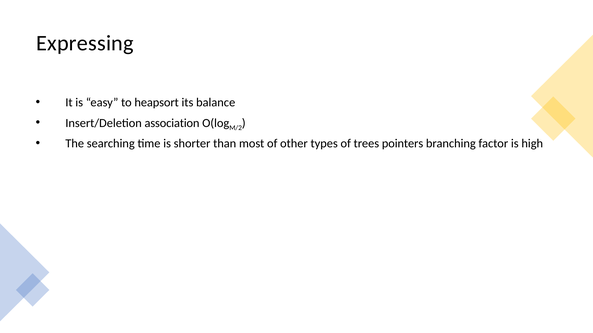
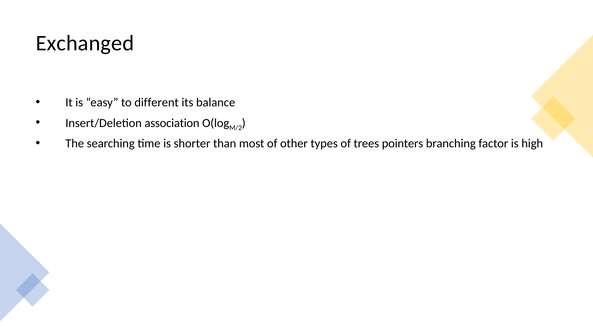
Expressing: Expressing -> Exchanged (85, 43)
heapsort: heapsort -> different (157, 102)
